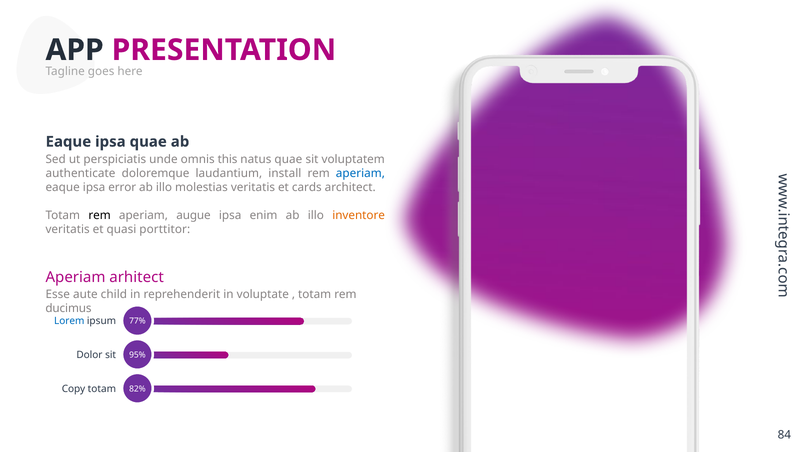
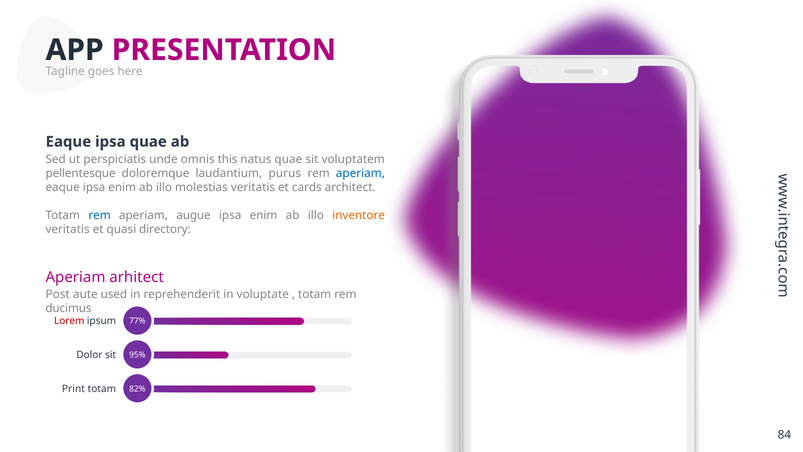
authenticate: authenticate -> pellentesque (81, 173)
install: install -> purus (285, 173)
eaque ipsa error: error -> enim (122, 187)
rem colour: black -> blue (100, 215)
porttitor: porttitor -> directory (165, 229)
Esse: Esse -> Post (58, 294)
child: child -> used (114, 294)
Lorem colour: blue -> red (69, 321)
Copy: Copy -> Print (73, 389)
